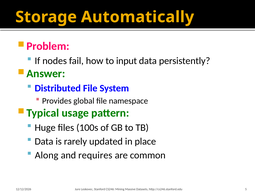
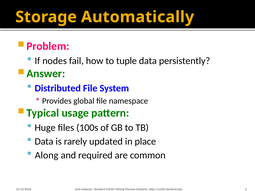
input: input -> tuple (127, 61)
requires: requires -> required (95, 155)
